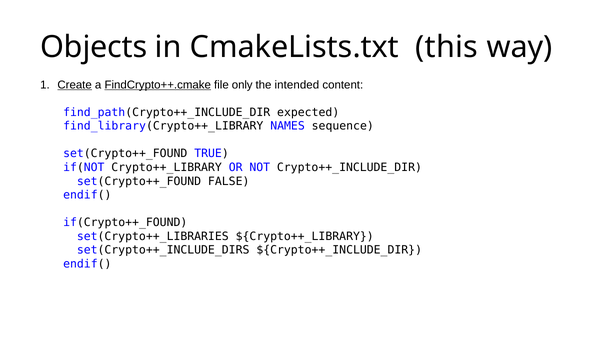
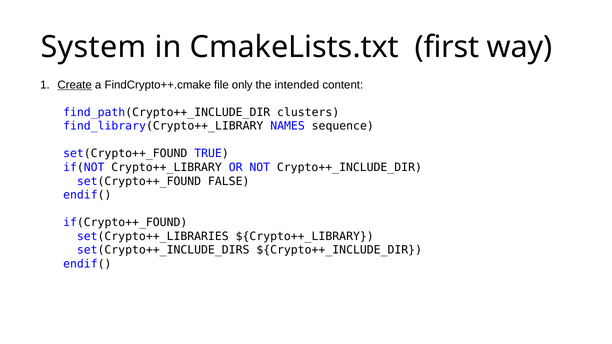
Objects: Objects -> System (93, 47)
this: this -> first (447, 47)
FindCrypto++.cmake underline: present -> none (158, 85)
expected: expected -> clusters (308, 112)
